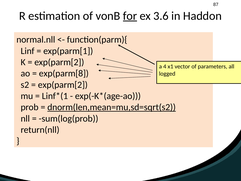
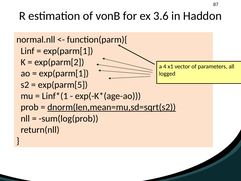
for underline: present -> none (130, 16)
exp(parm[8: exp(parm[8 -> exp(parm[1 (64, 73)
exp(parm[2: exp(parm[2 -> exp(parm[5 (63, 85)
